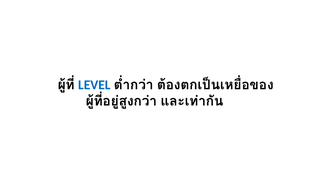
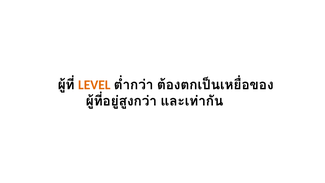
LEVEL colour: blue -> orange (94, 85)
